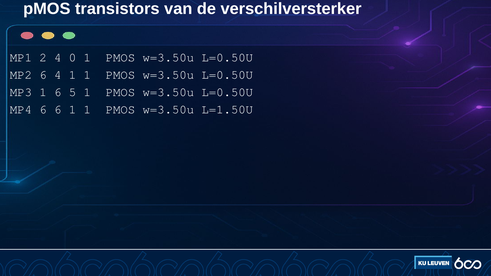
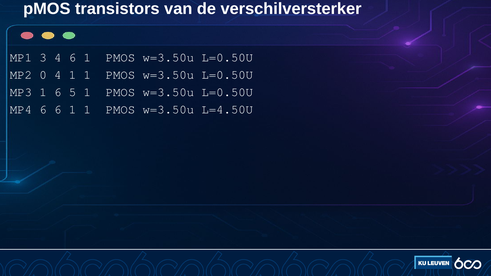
2: 2 -> 3 (43, 57)
4 0: 0 -> 6 (73, 57)
MP2 6: 6 -> 0 (43, 75)
L=1.50U: L=1.50U -> L=4.50U (227, 110)
